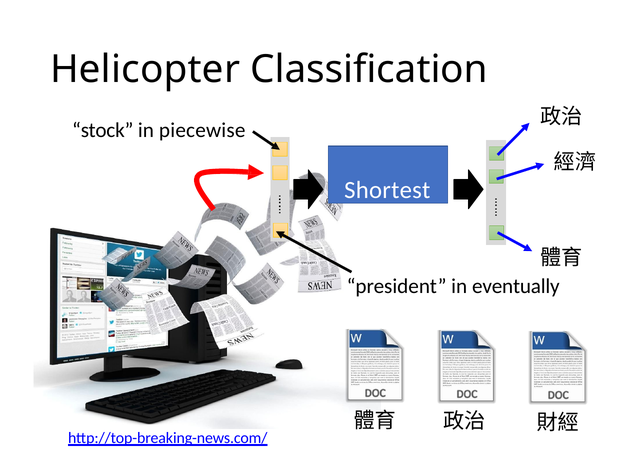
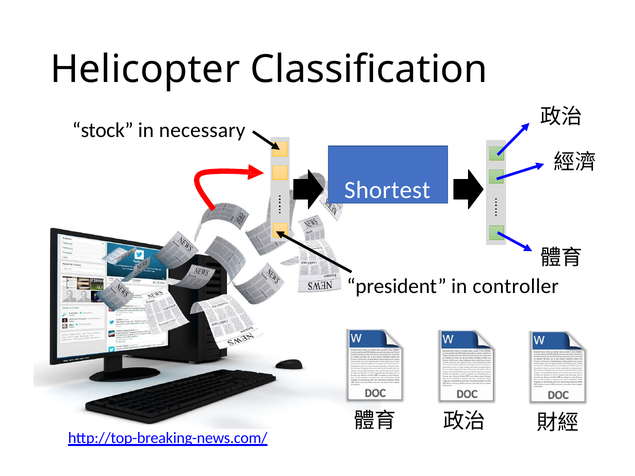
piecewise: piecewise -> necessary (202, 130)
eventually: eventually -> controller (516, 287)
